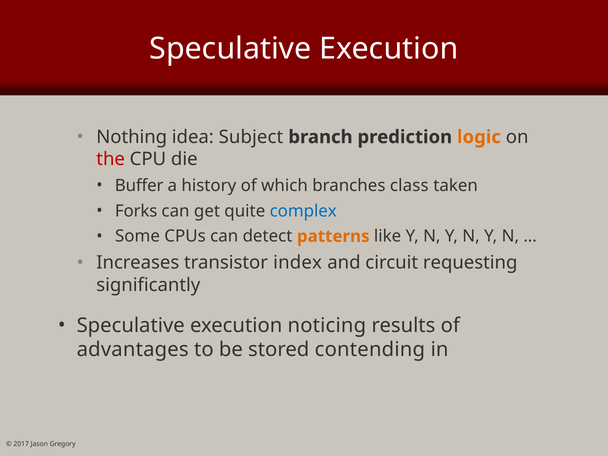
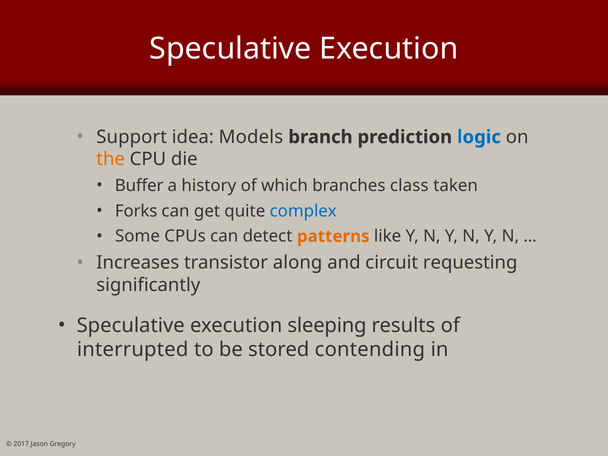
Nothing: Nothing -> Support (132, 137)
Subject: Subject -> Models (251, 137)
logic colour: orange -> blue (479, 137)
the colour: red -> orange (111, 159)
index: index -> along (298, 263)
noticing: noticing -> sleeping (327, 325)
advantages: advantages -> interrupted (133, 350)
